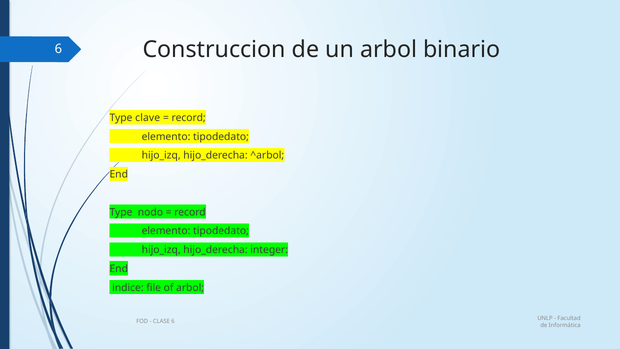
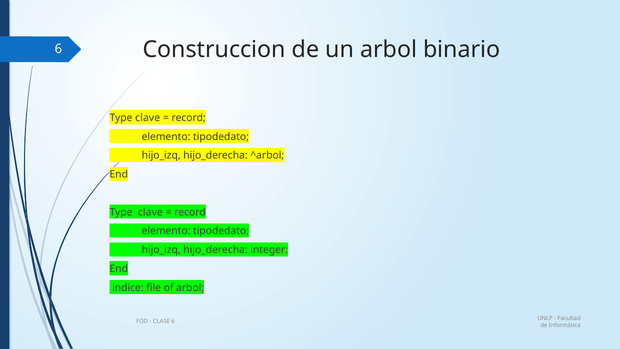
nodo: nodo -> clave (150, 212)
